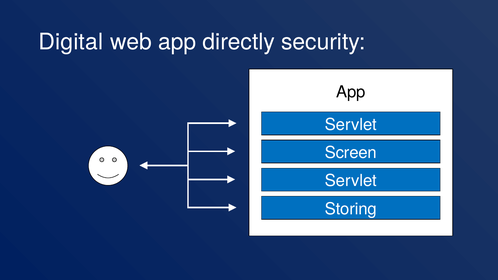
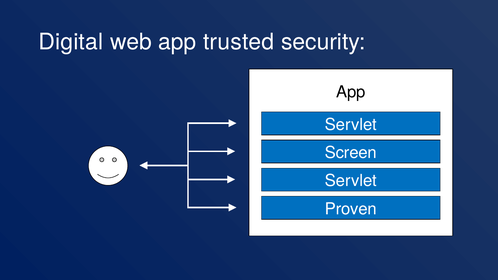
directly: directly -> trusted (239, 42)
Storing: Storing -> Proven (351, 209)
